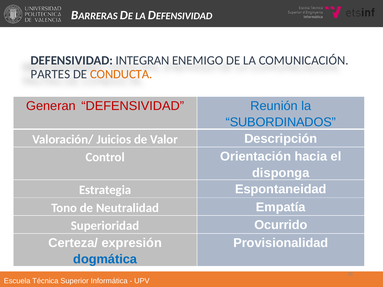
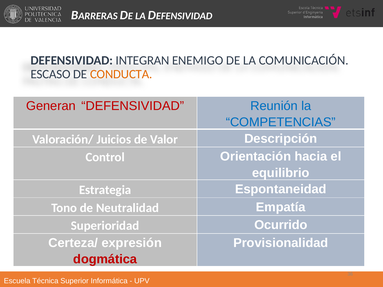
PARTES: PARTES -> ESCASO (50, 74)
SUBORDINADOS: SUBORDINADOS -> COMPETENCIAS (281, 122)
disponga: disponga -> equilibrio (281, 173)
dogmática colour: blue -> red (105, 259)
